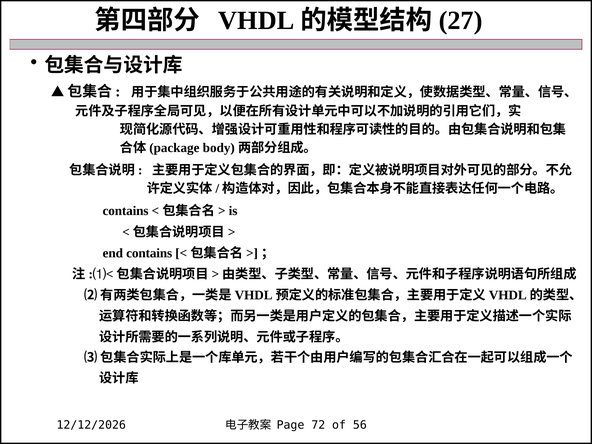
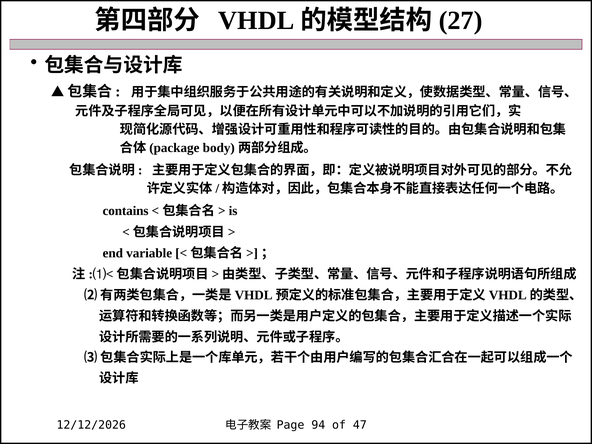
end contains: contains -> variable (149, 253)
72: 72 -> 94 (318, 425)
56: 56 -> 47 (360, 425)
